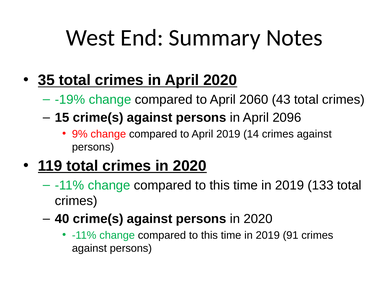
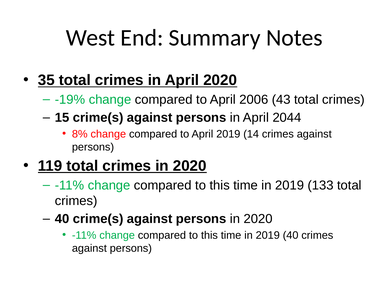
2060: 2060 -> 2006 (254, 99)
2096: 2096 -> 2044 (287, 118)
9%: 9% -> 8% (80, 134)
2019 91: 91 -> 40 (291, 235)
